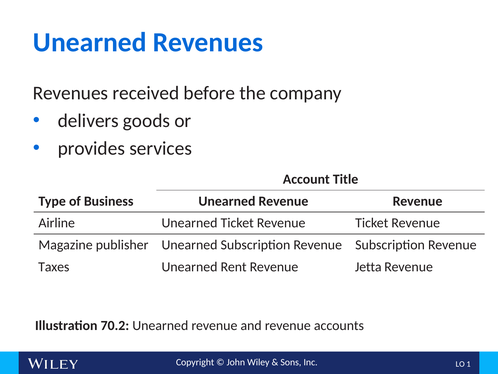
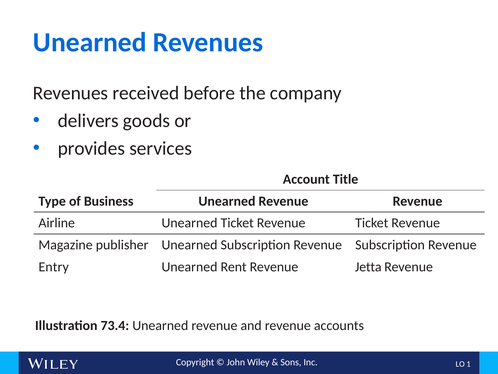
Taxes: Taxes -> Entry (54, 267)
70.2: 70.2 -> 73.4 (115, 325)
